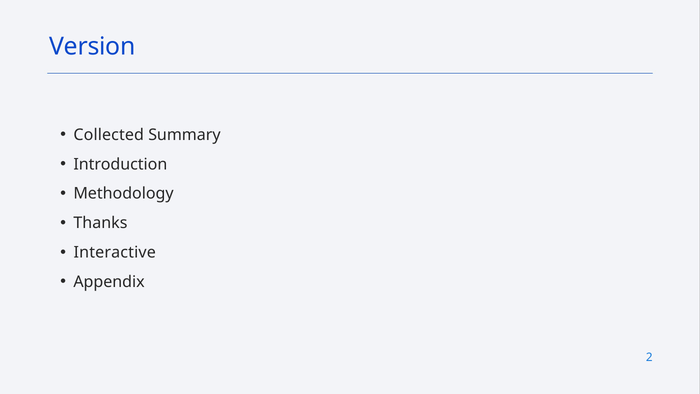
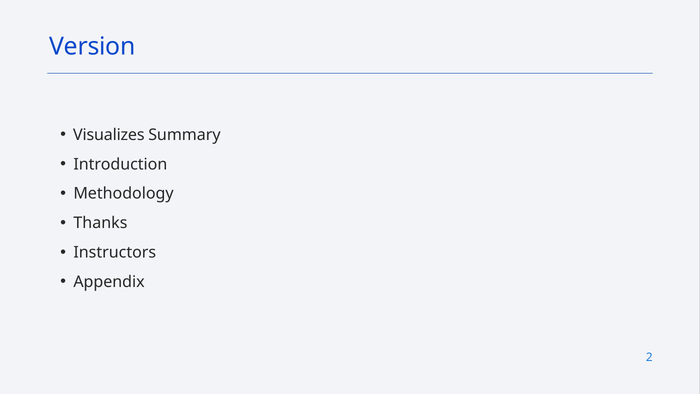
Collected: Collected -> Visualizes (109, 135)
Interactive: Interactive -> Instructors (115, 252)
